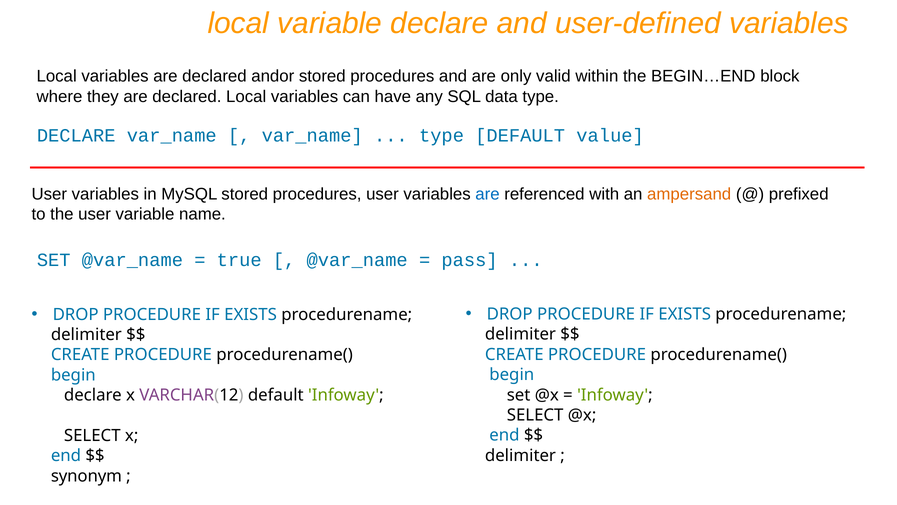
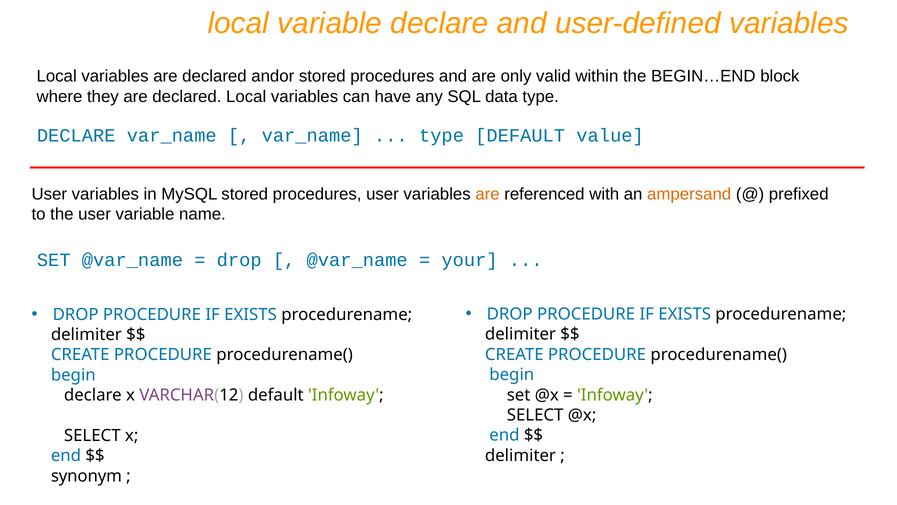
are colour: blue -> orange (487, 194)
true: true -> drop (239, 260)
pass: pass -> your (470, 260)
